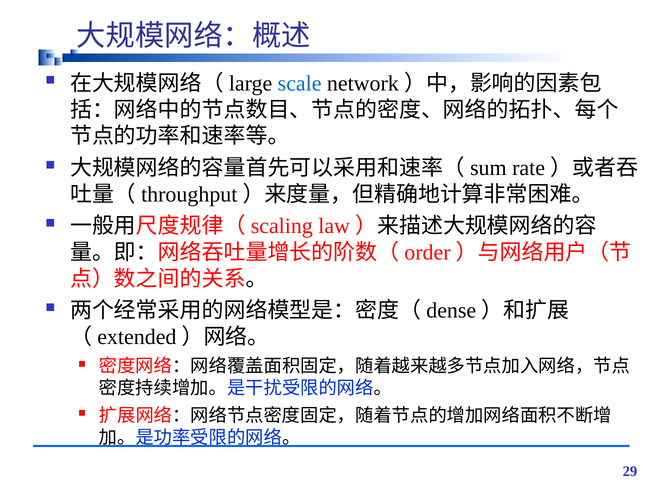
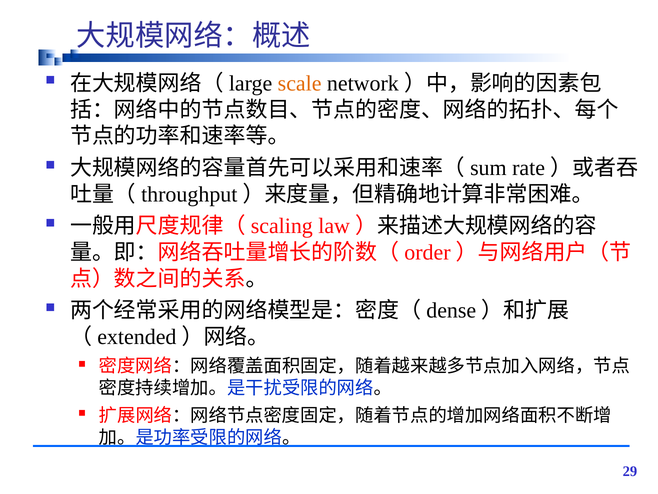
scale colour: blue -> orange (300, 83)
